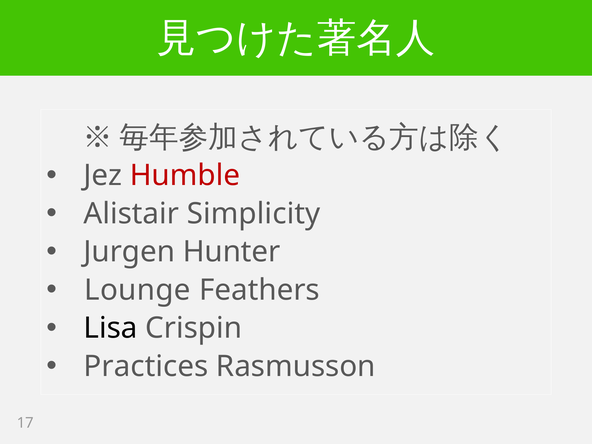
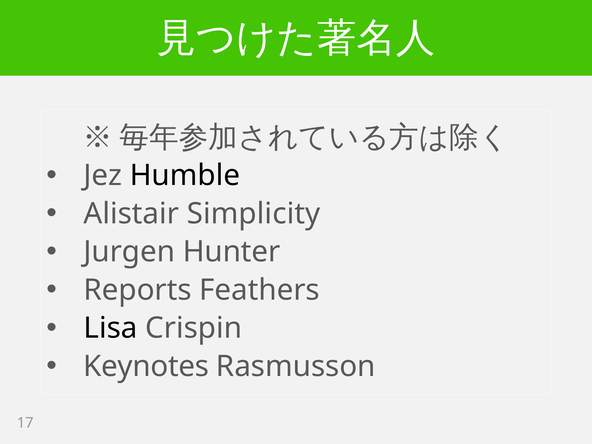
Humble colour: red -> black (185, 175)
Lounge: Lounge -> Reports (138, 290)
Practices: Practices -> Keynotes (146, 366)
